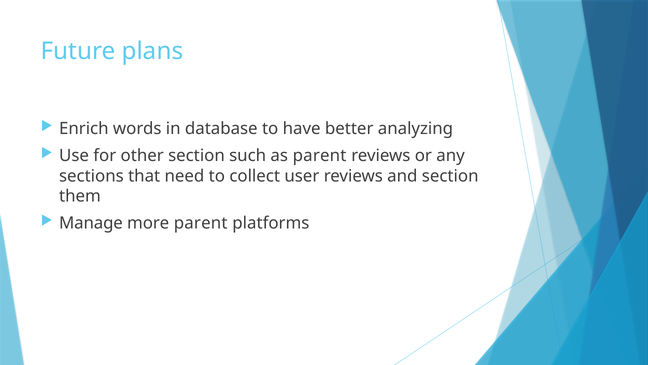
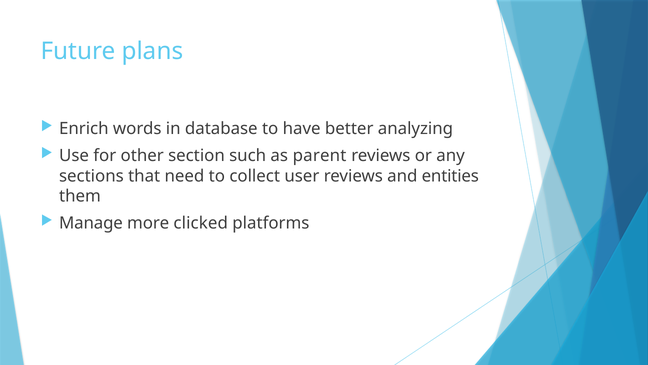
and section: section -> entities (450, 176)
more parent: parent -> clicked (201, 223)
